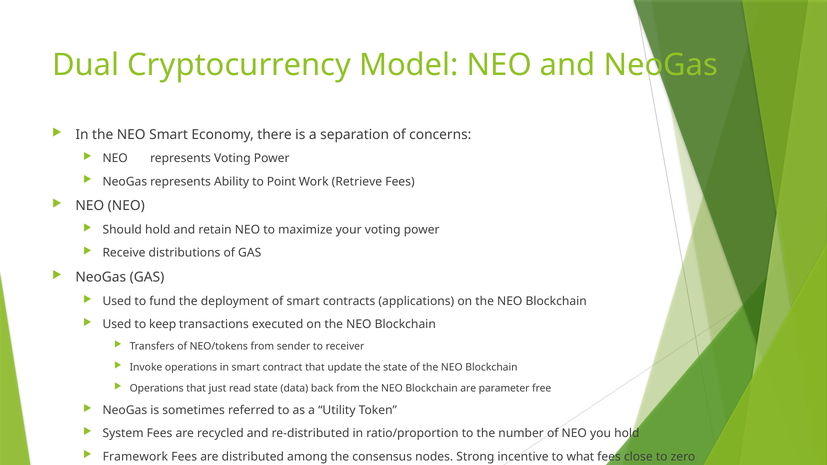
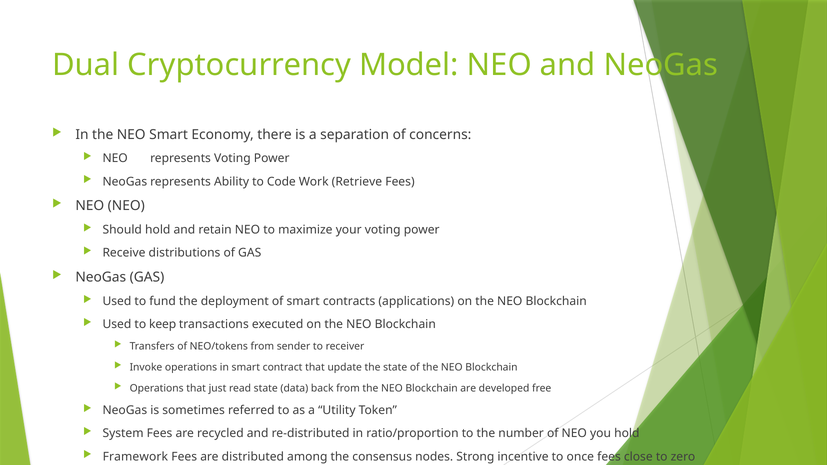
Point: Point -> Code (281, 182)
parameter: parameter -> developed (504, 388)
what: what -> once (580, 457)
